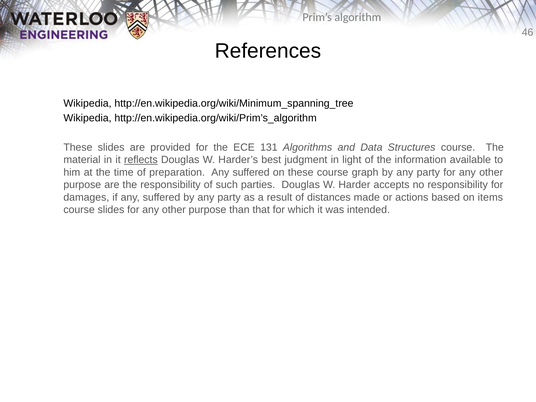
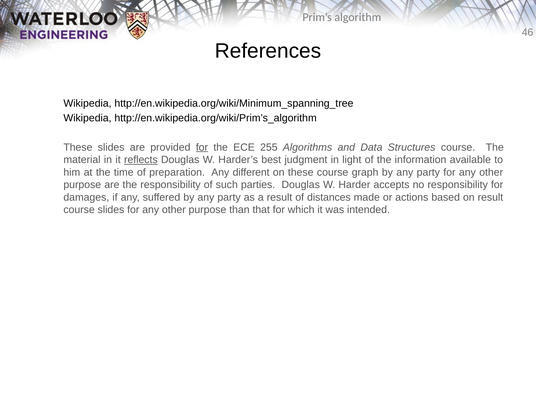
for underline: none -> present (202, 147)
131: 131 -> 255 (269, 147)
preparation Any suffered: suffered -> different (251, 172)
on items: items -> result (490, 197)
